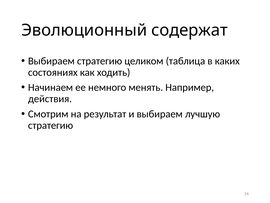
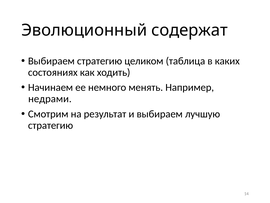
действия: действия -> недрами (50, 99)
